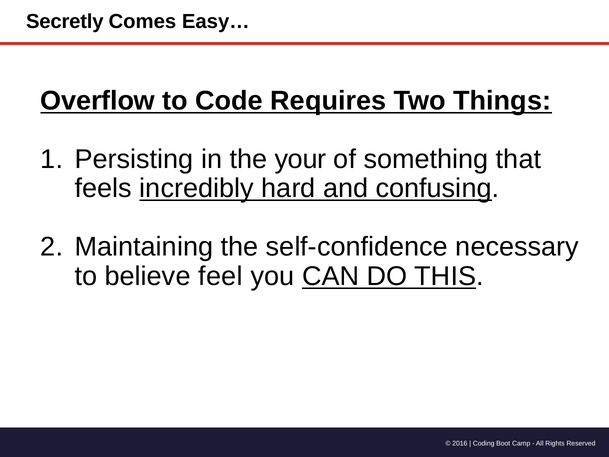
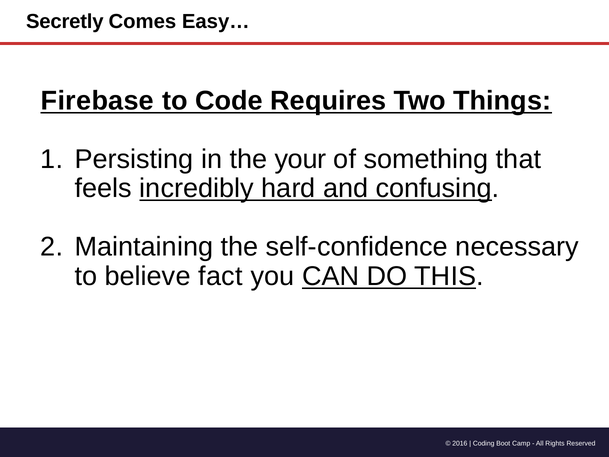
Overflow: Overflow -> Firebase (97, 101)
feel: feel -> fact (221, 276)
